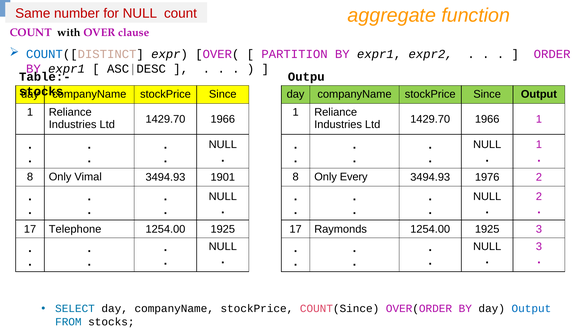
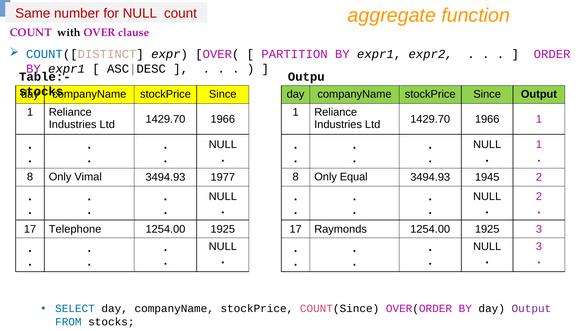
1901: 1901 -> 1977 (223, 177)
Every: Every -> Equal (354, 177)
1976: 1976 -> 1945 (487, 177)
Output colour: blue -> purple (531, 308)
